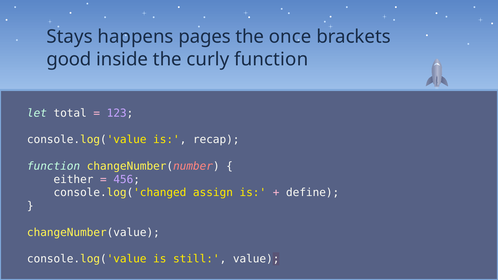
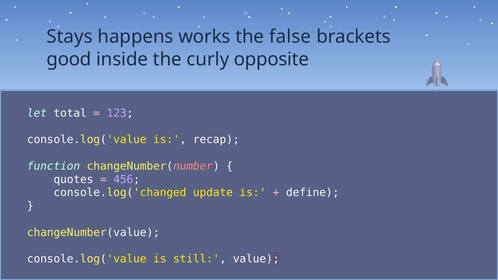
pages: pages -> works (204, 37)
once: once -> false (290, 37)
curly function: function -> opposite (271, 59)
either: either -> quotes (73, 179)
assign: assign -> update (213, 193)
